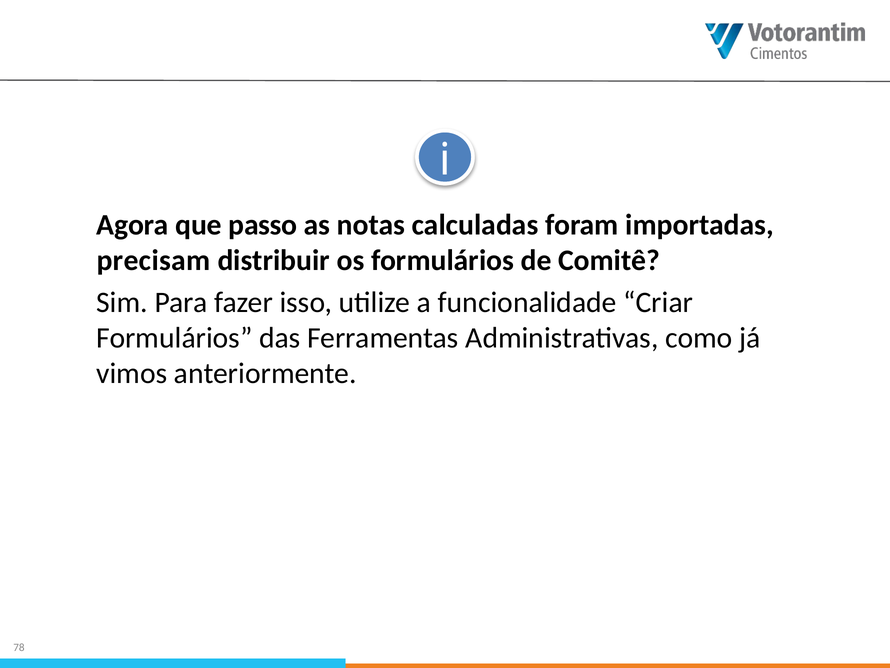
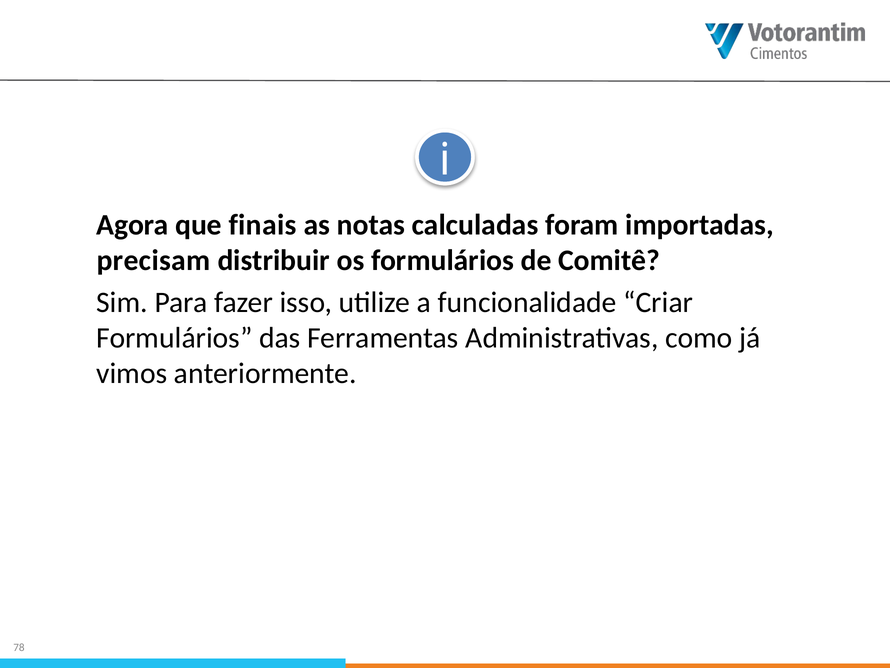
passo: passo -> finais (263, 225)
